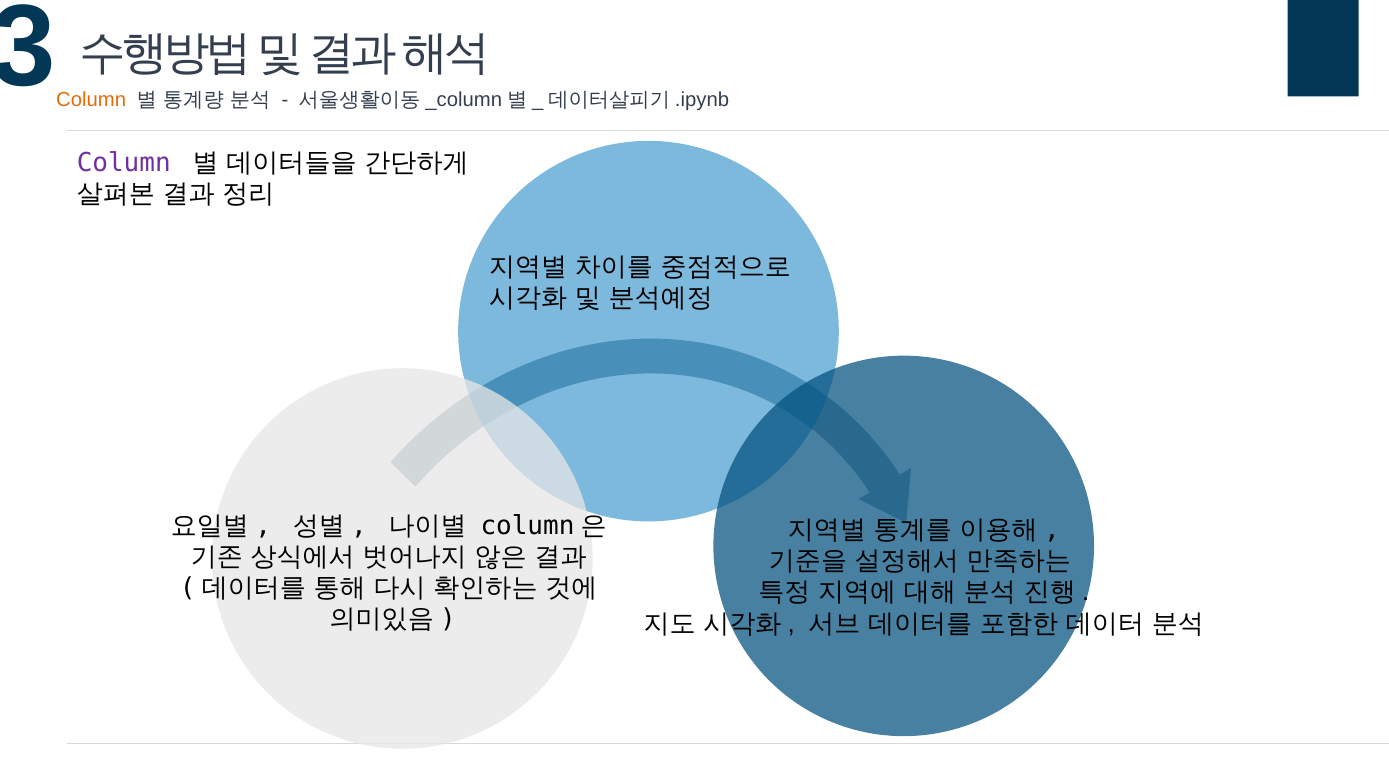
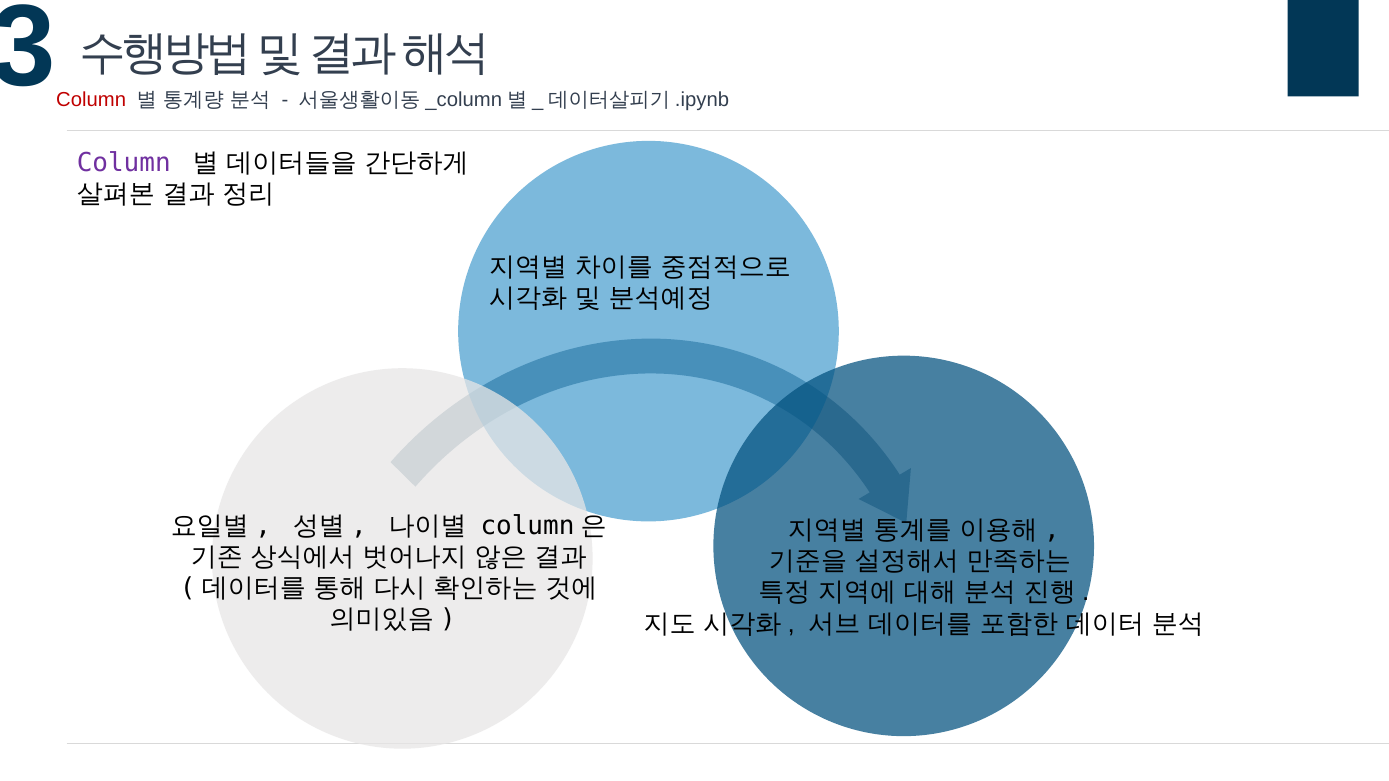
Column colour: orange -> red (91, 99)
